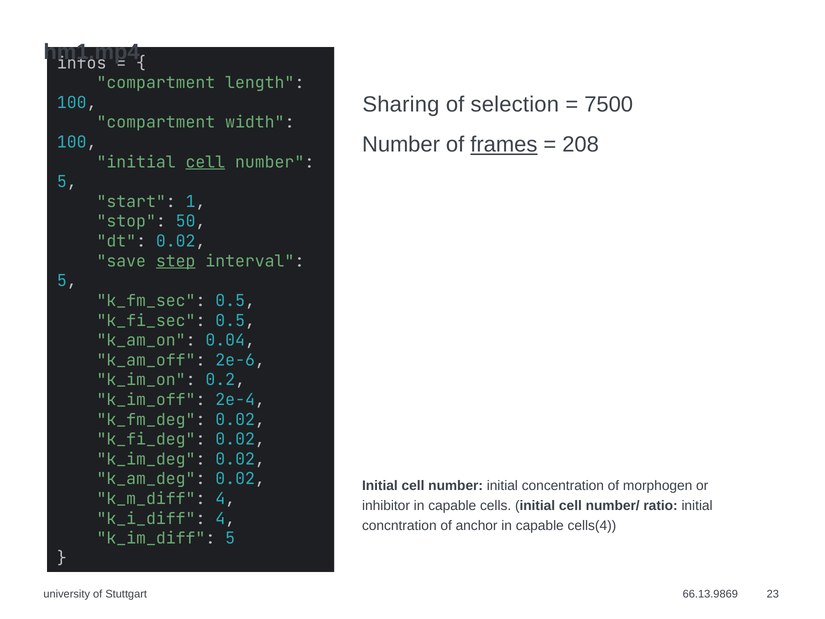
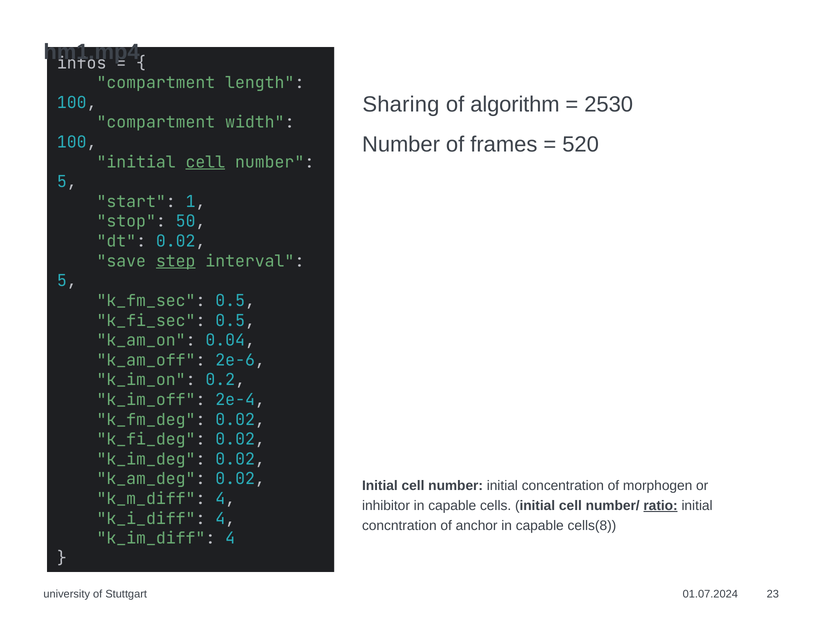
selection: selection -> algorithm (515, 104)
7500: 7500 -> 2530 (609, 104)
frames underline: present -> none (504, 145)
208: 208 -> 520 (581, 145)
ratio underline: none -> present (661, 505)
cells(4: cells(4 -> cells(8 (592, 525)
k_im_diff 5: 5 -> 4 (230, 538)
66.13.9869: 66.13.9869 -> 01.07.2024 (710, 594)
